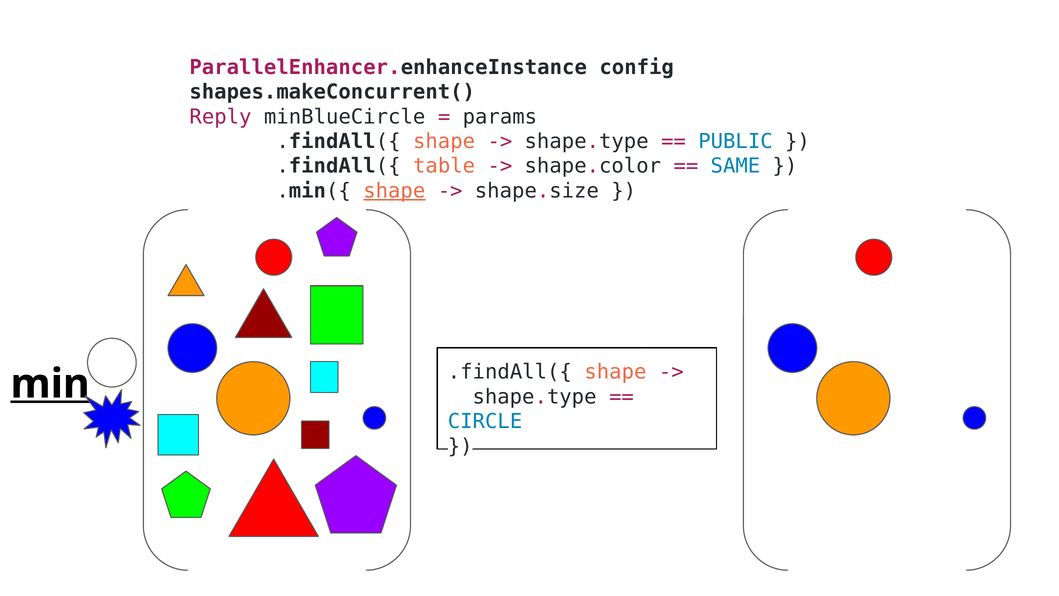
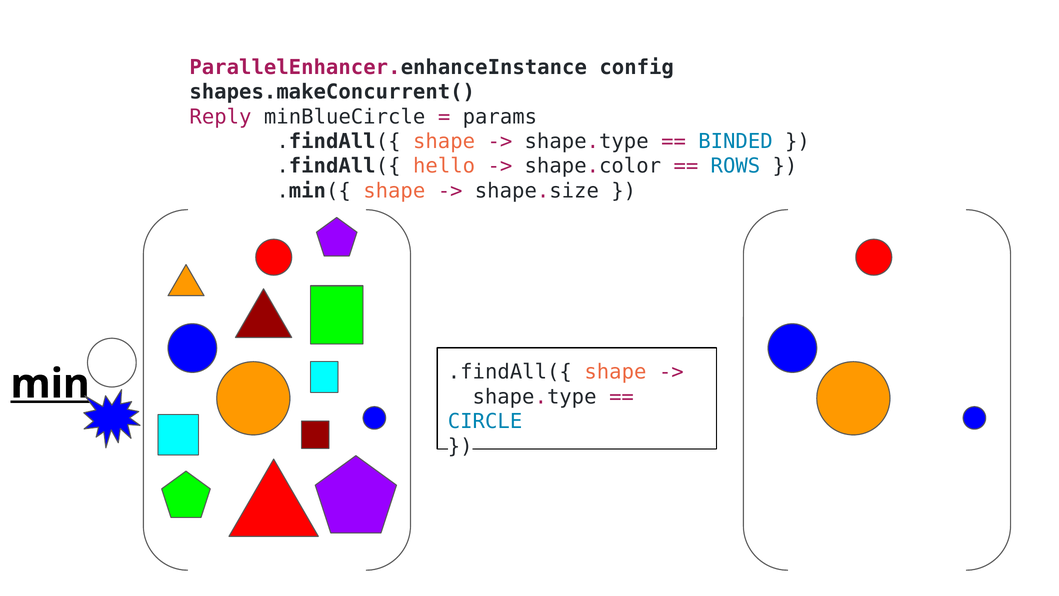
PUBLIC: PUBLIC -> BINDED (735, 141)
table: table -> hello (444, 166)
SAME: SAME -> ROWS (735, 166)
shape underline: present -> none (394, 191)
